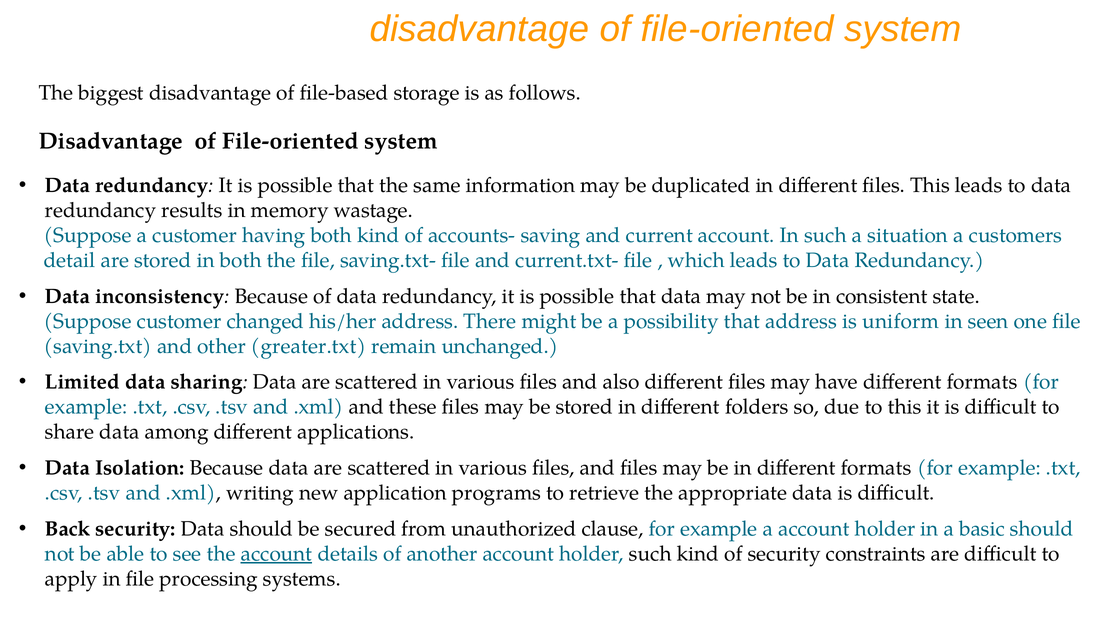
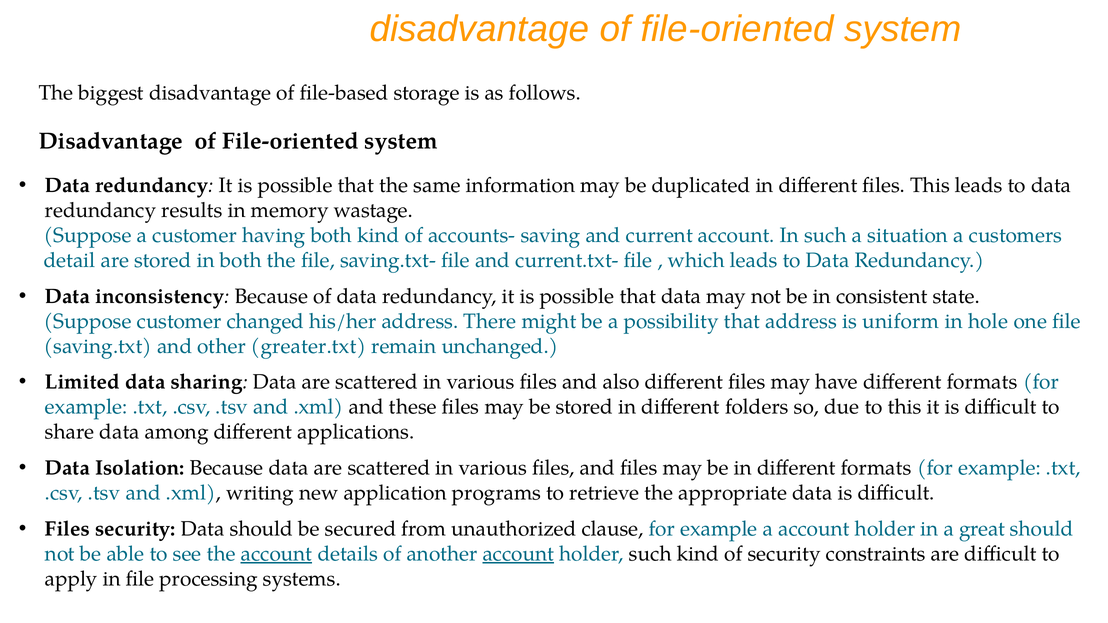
seen: seen -> hole (988, 321)
Back: Back -> Files (68, 529)
basic: basic -> great (982, 529)
account underline: none -> present (518, 554)
